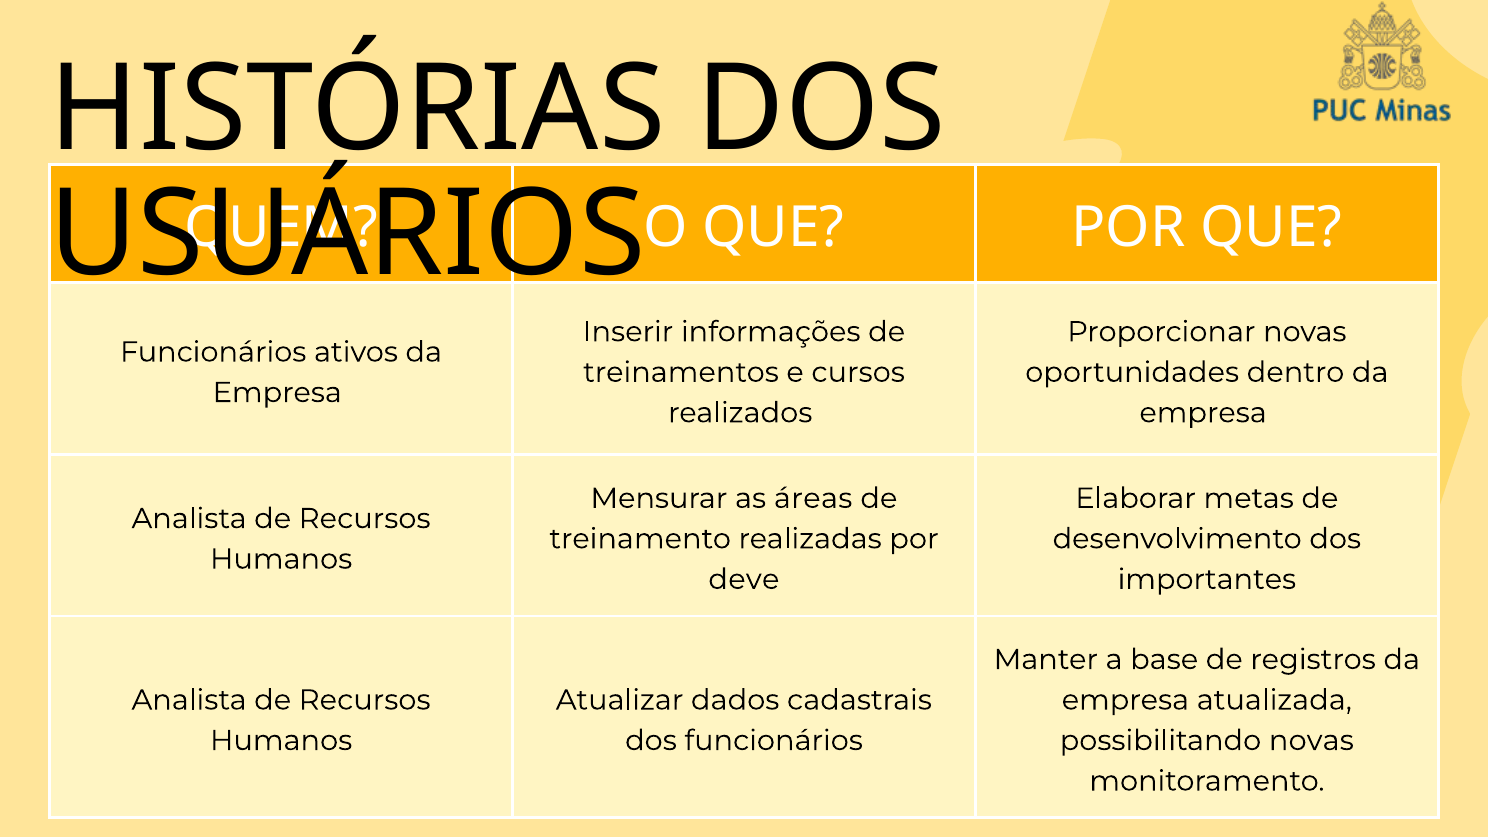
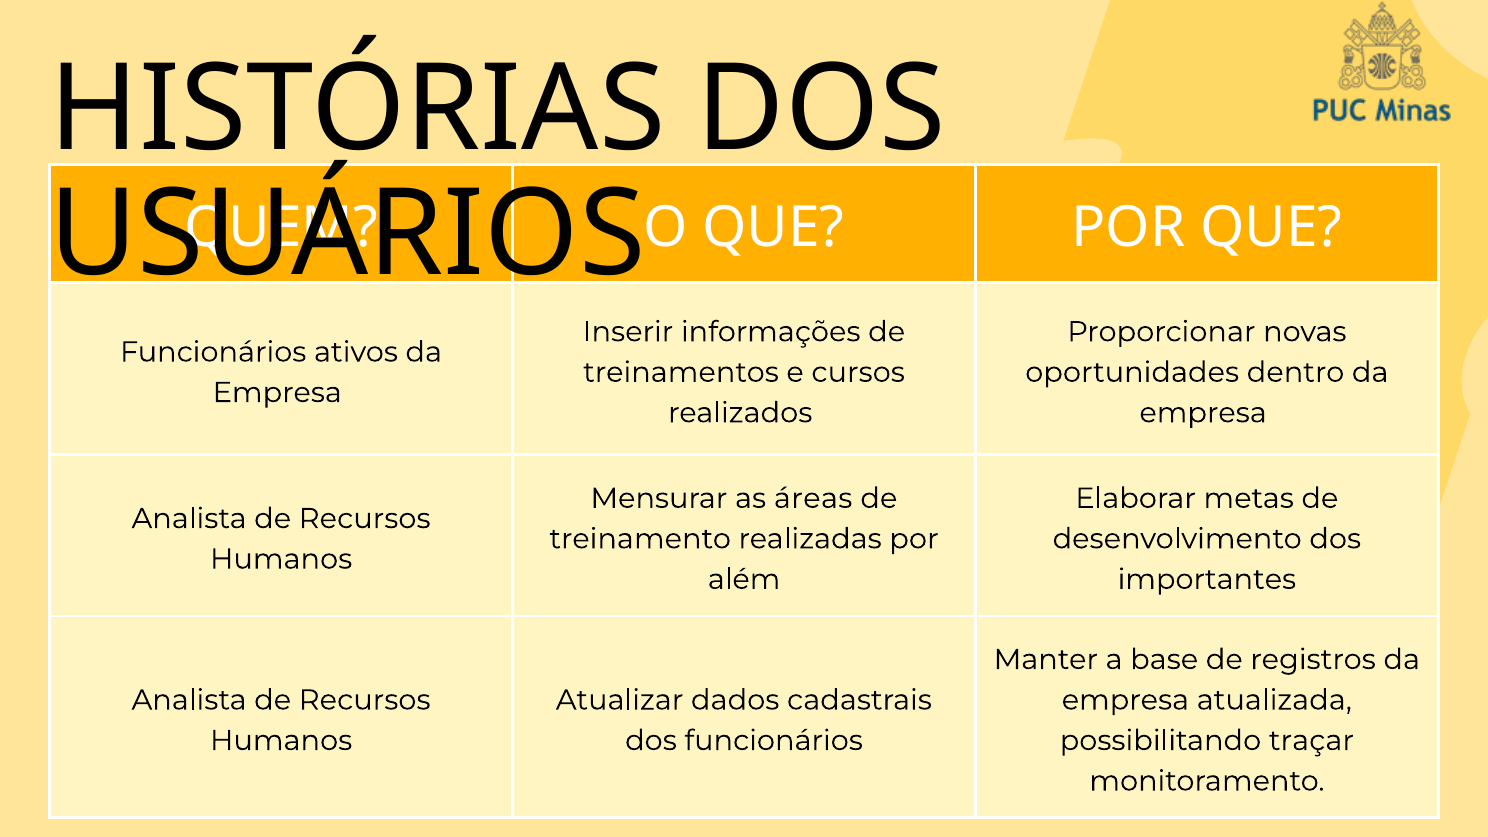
deve: deve -> além (744, 579)
possibilitando novas: novas -> traçar (1311, 741)
